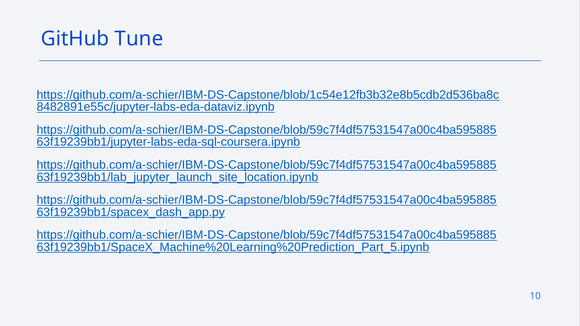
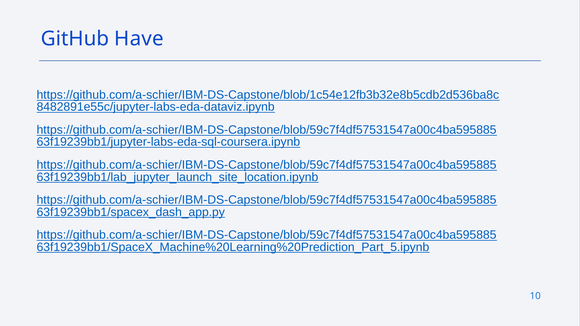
Tune: Tune -> Have (139, 39)
